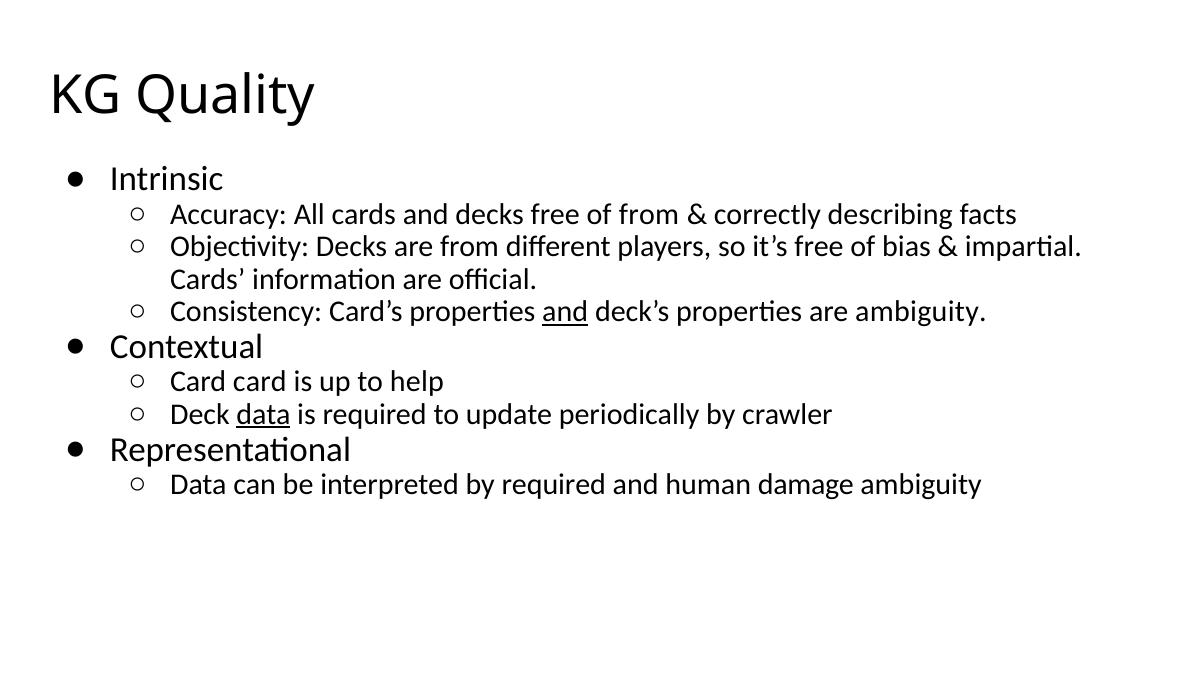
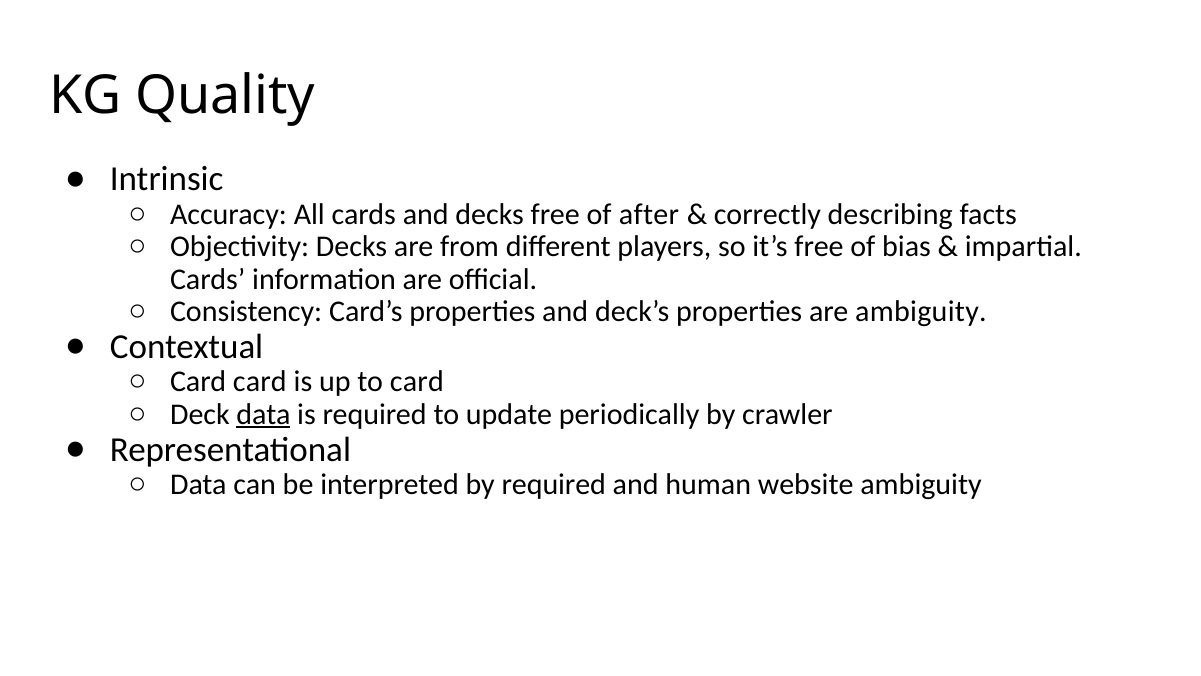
of from: from -> after (649, 214)
and underline: present -> none (565, 311)
to help: help -> card (417, 382)
damage: damage -> website (806, 484)
